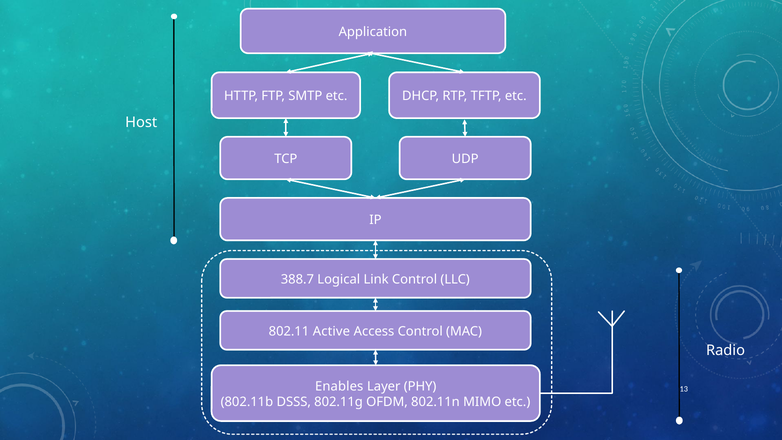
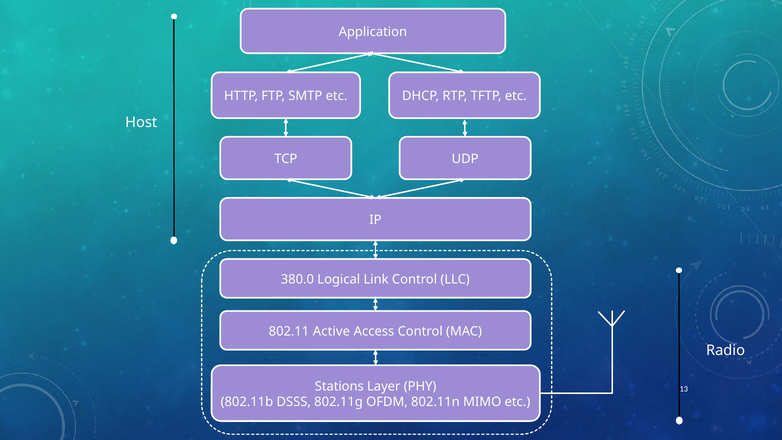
388.7: 388.7 -> 380.0 (297, 279)
Enables: Enables -> Stations (339, 386)
